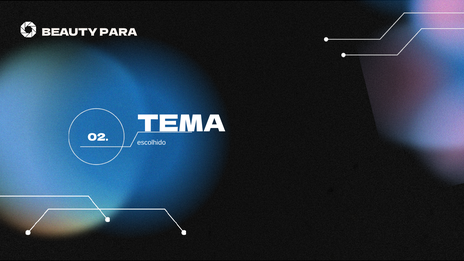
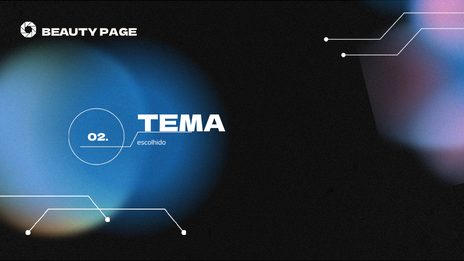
BEAUTY PARA: PARA -> PAGE (118, 32)
